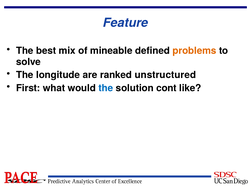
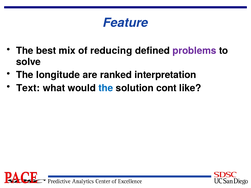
mineable: mineable -> reducing (111, 51)
problems colour: orange -> purple (194, 51)
unstructured: unstructured -> interpretation (165, 75)
First: First -> Text (28, 88)
